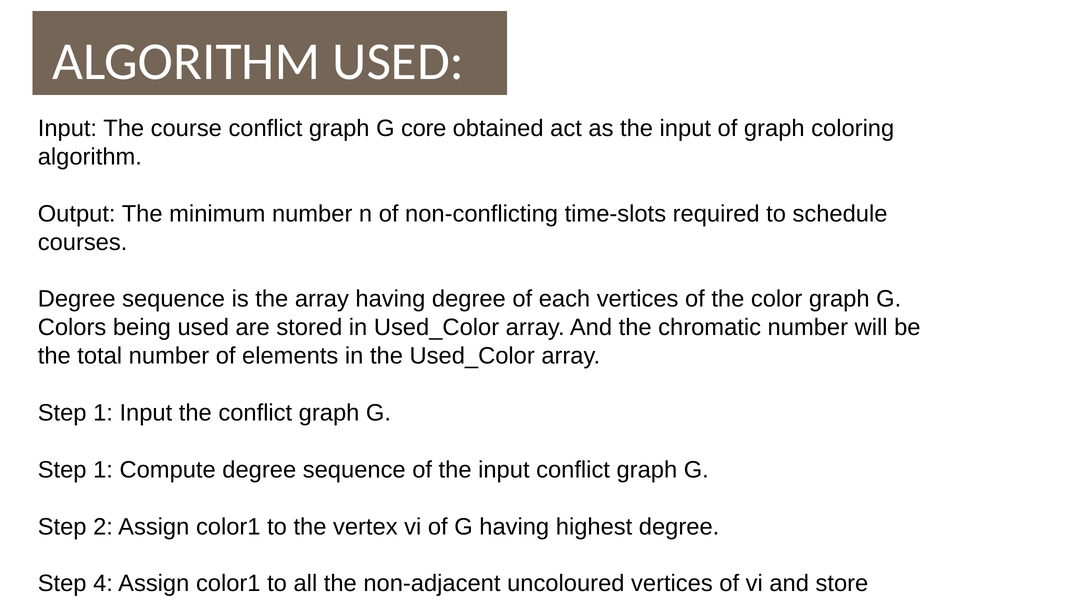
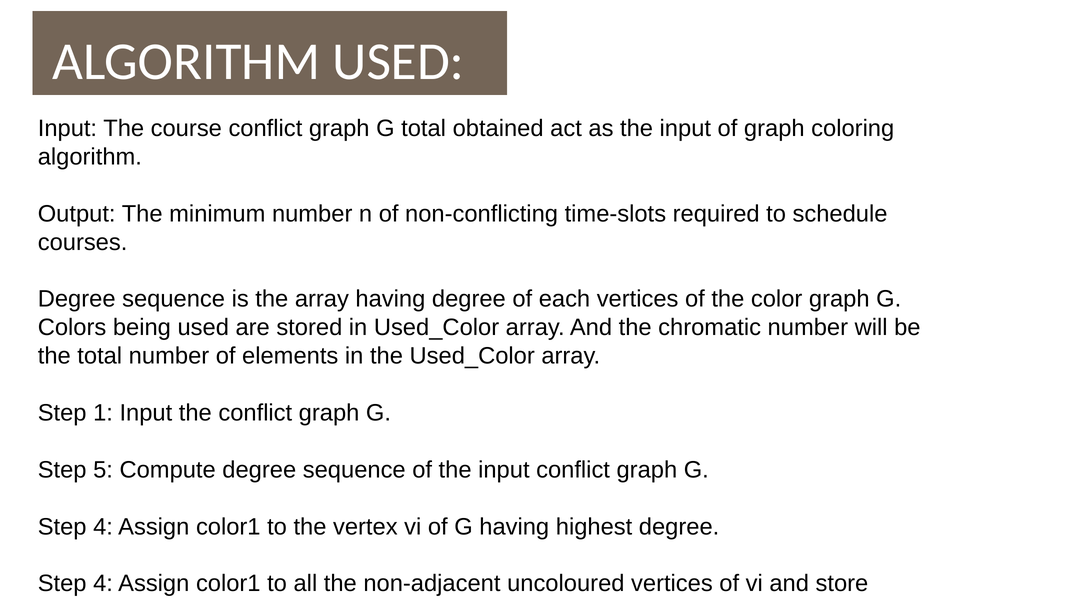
G core: core -> total (424, 128)
1: 1 -> 5 (103, 470)
2: 2 -> 4 (103, 527)
